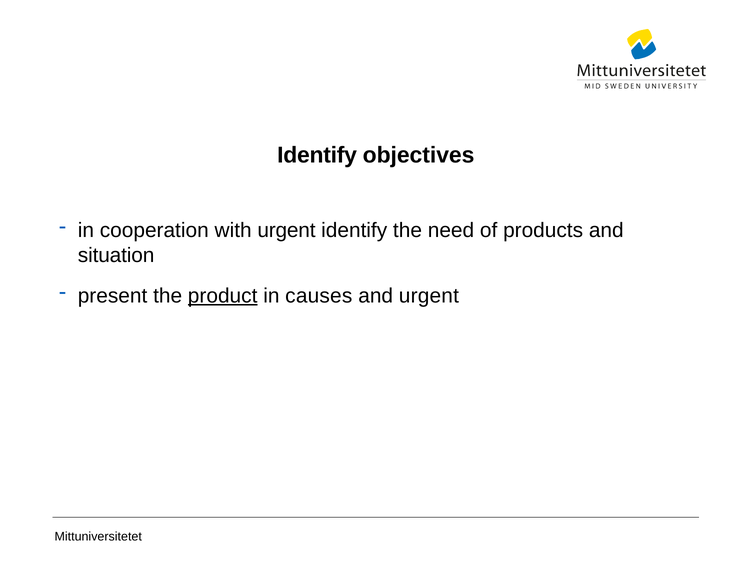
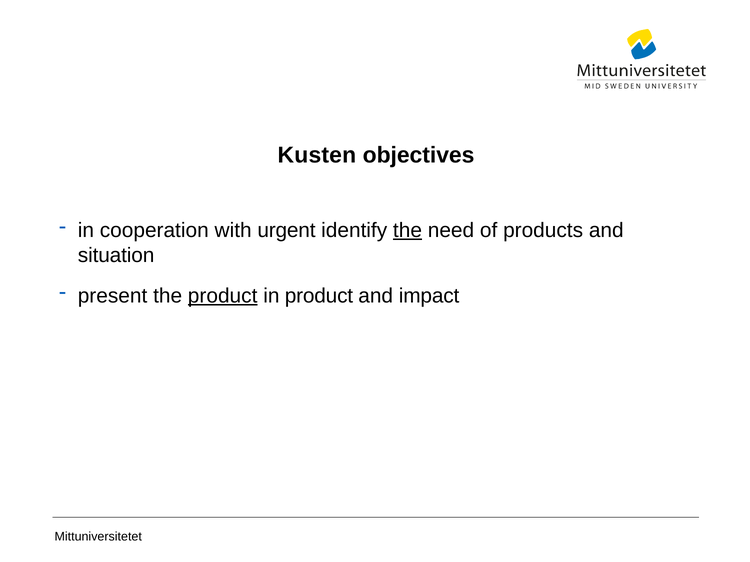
Identify: Identify -> Kusten (317, 155)
the underline: none -> present (407, 230)
in causes: causes -> product (319, 296)
and urgent: urgent -> impact (429, 296)
